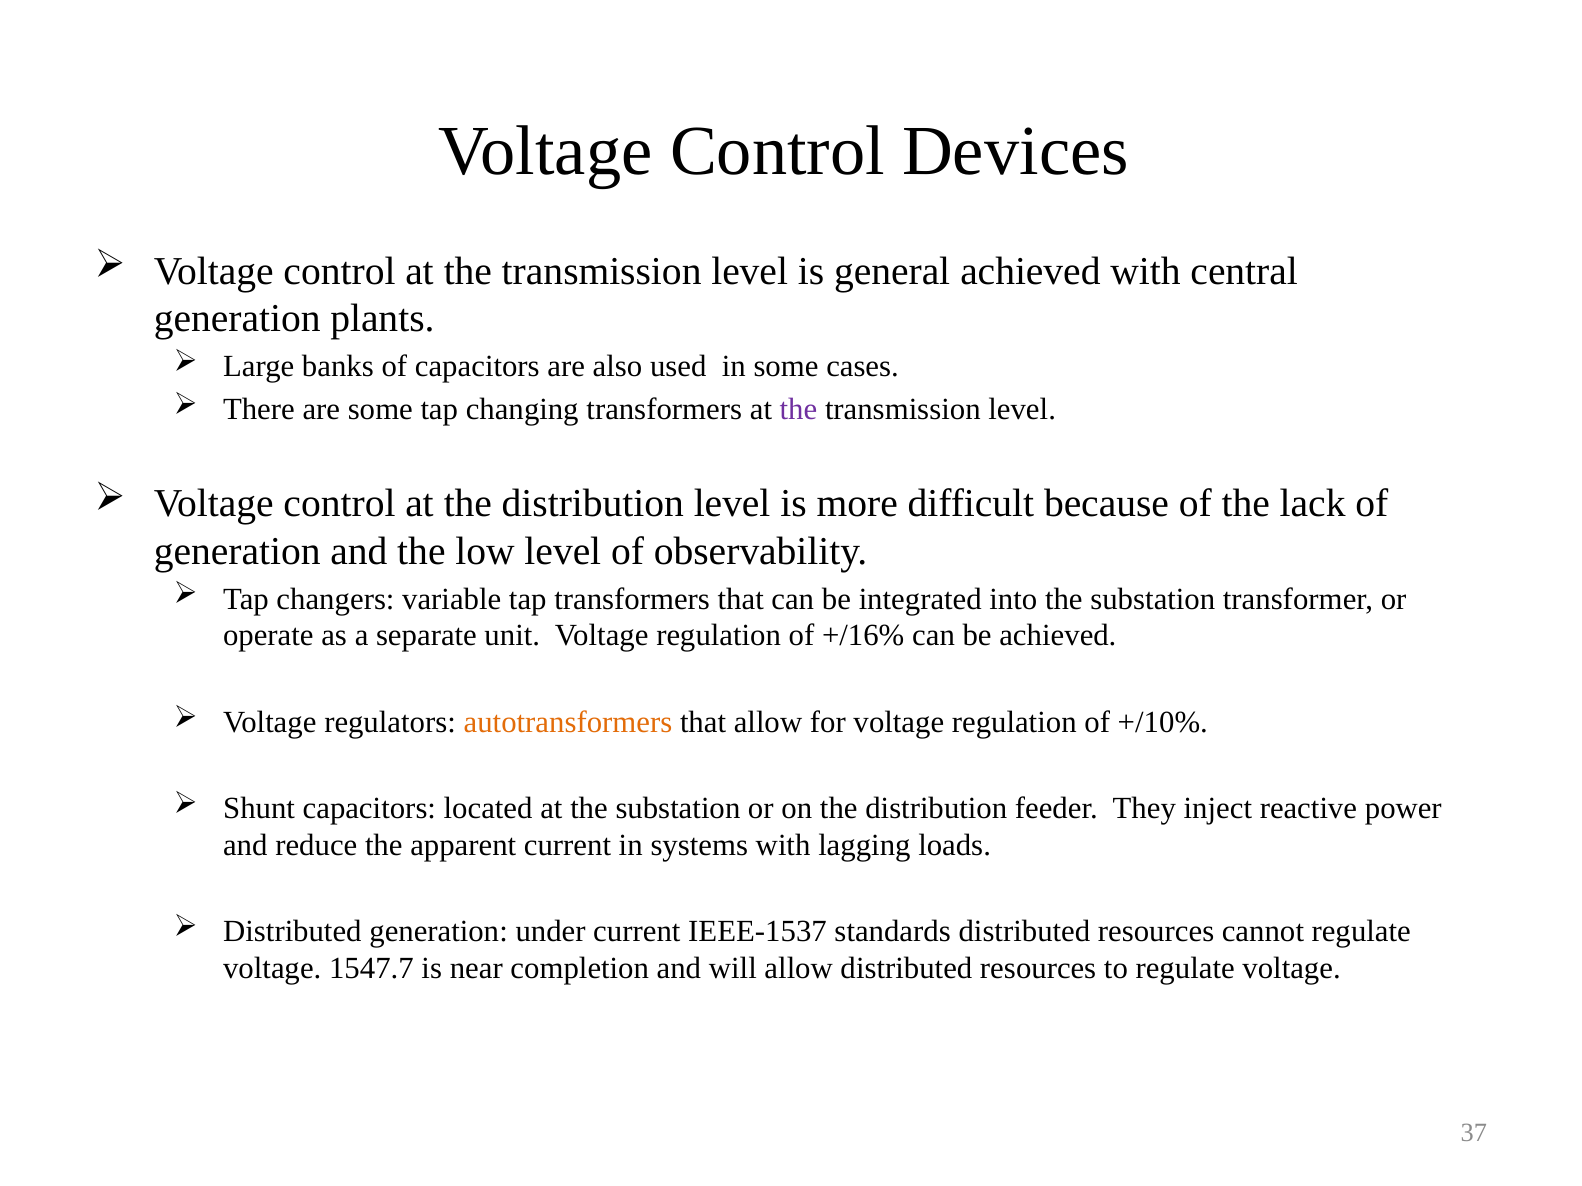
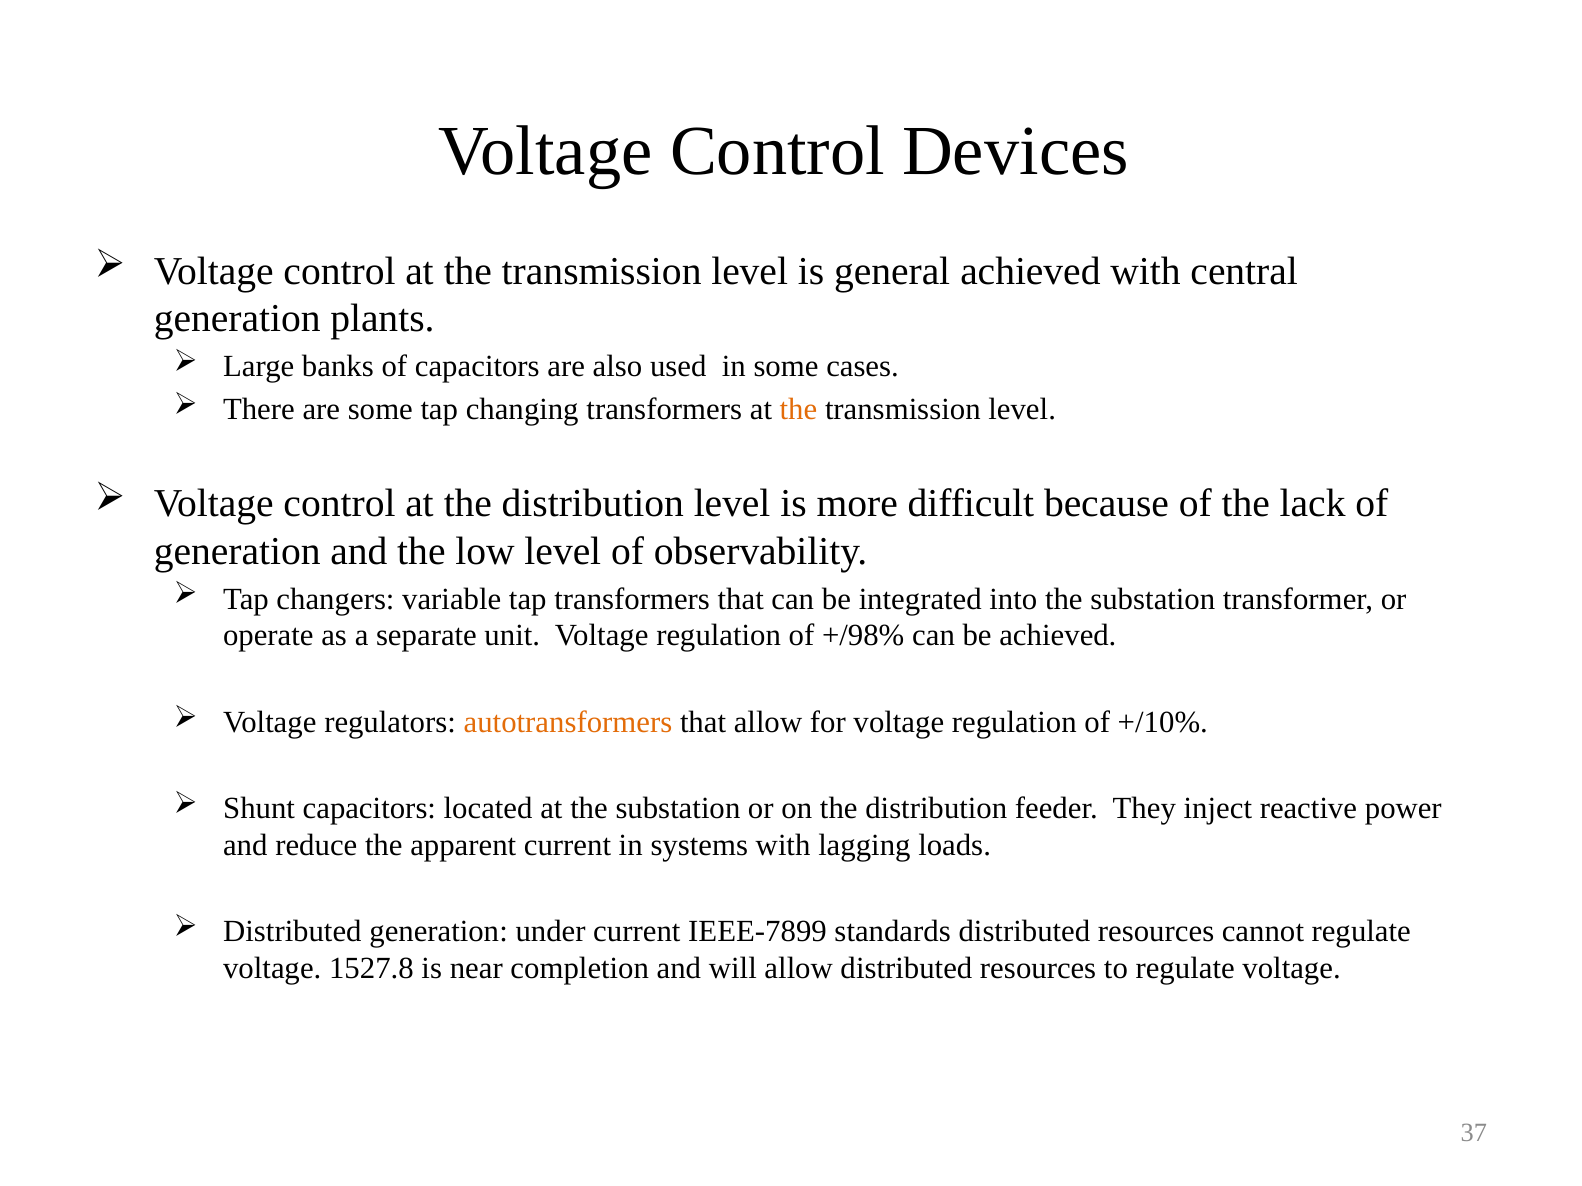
the colour: purple -> orange (798, 410)
+/16%: +/16% -> +/98% (863, 636)
IEEE-1537: IEEE-1537 -> IEEE-7899 (758, 932)
1547.7: 1547.7 -> 1527.8 (371, 969)
